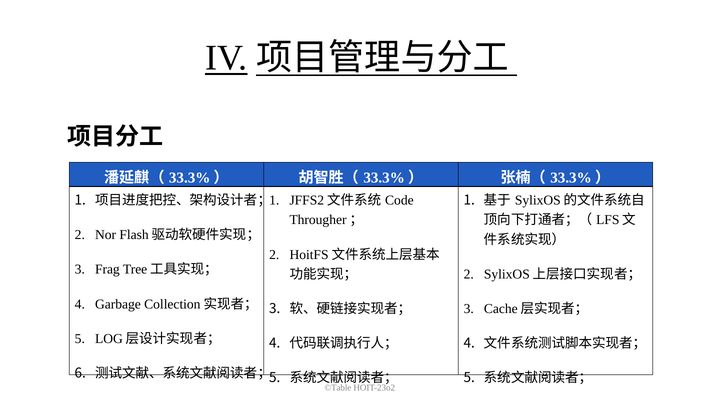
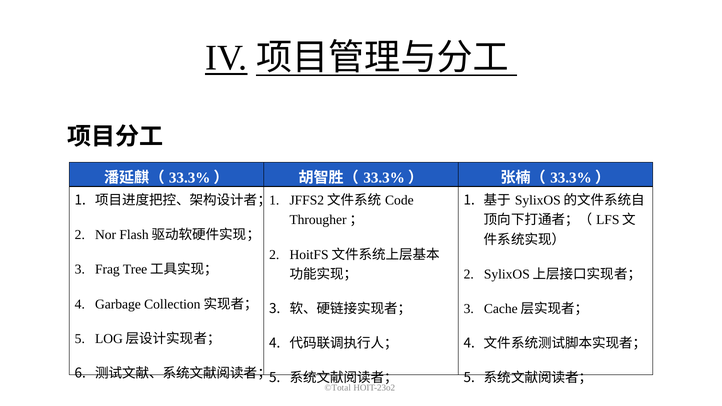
©Table: ©Table -> ©Total (338, 388)
